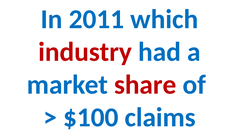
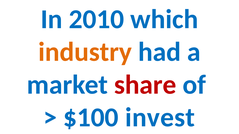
2011: 2011 -> 2010 (96, 19)
industry colour: red -> orange (85, 52)
claims: claims -> invest (160, 118)
